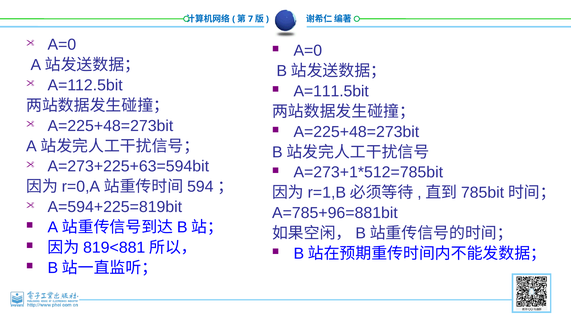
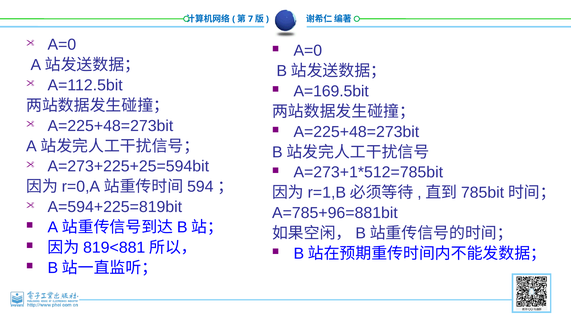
A=111.5bit: A=111.5bit -> A=169.5bit (331, 91)
A=273+225+63=594bit: A=273+225+63=594bit -> A=273+225+25=594bit (128, 167)
